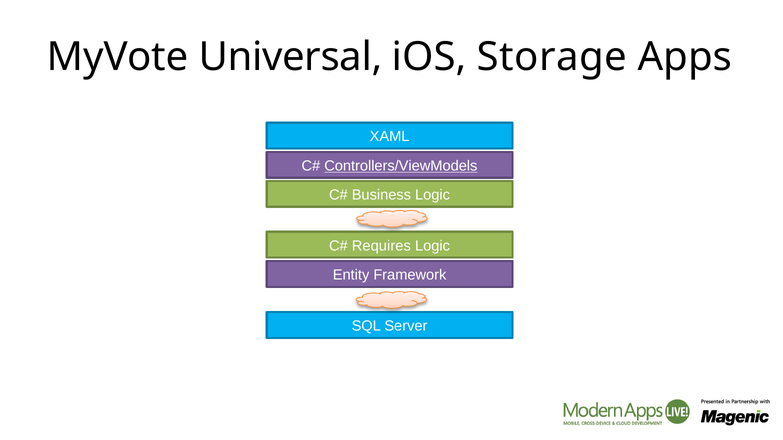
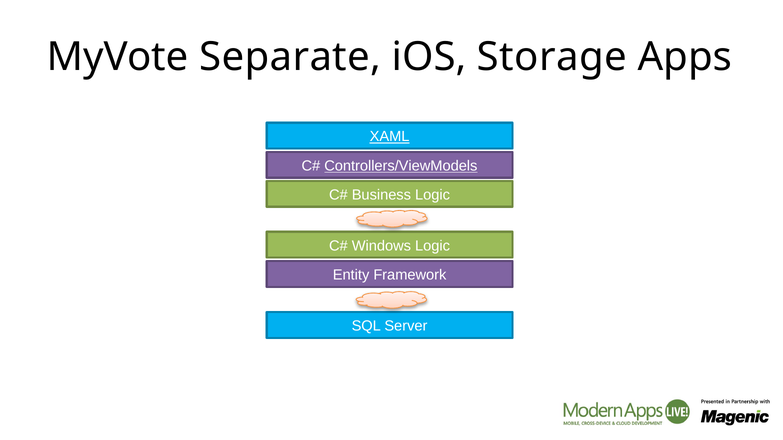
Universal: Universal -> Separate (290, 57)
XAML underline: none -> present (390, 137)
Requires: Requires -> Windows (381, 246)
